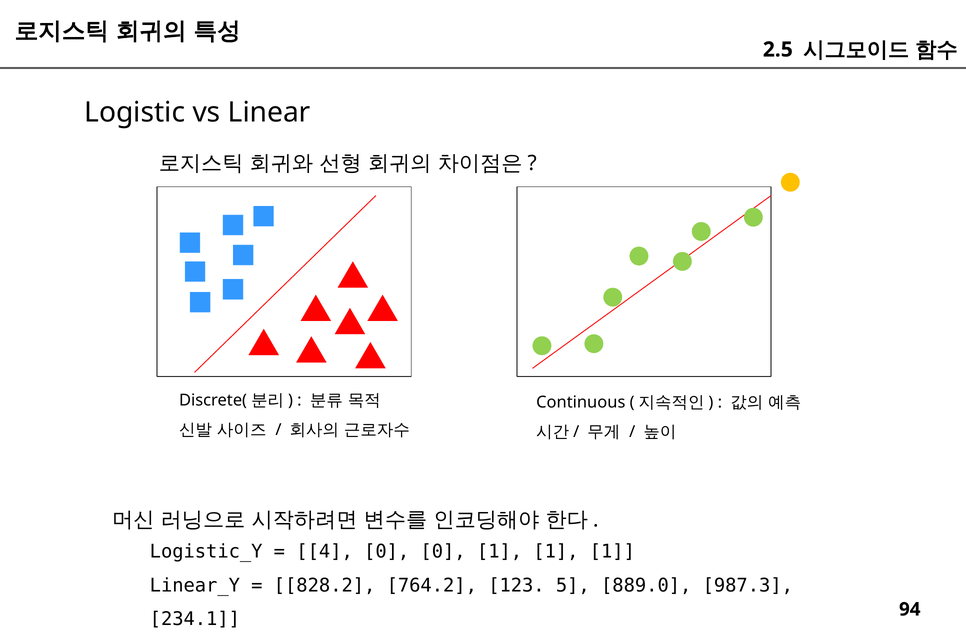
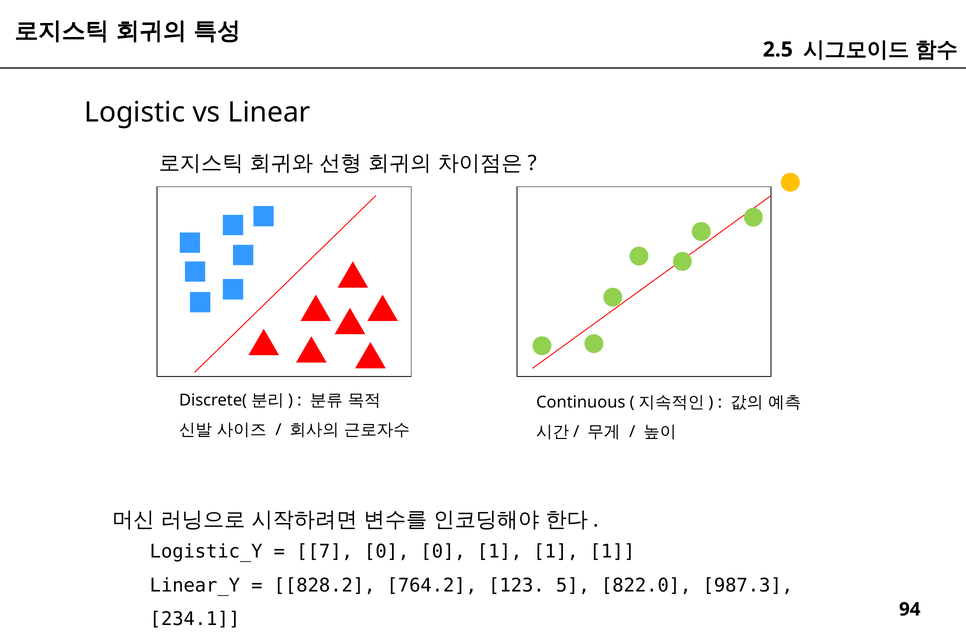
4: 4 -> 7 (325, 551)
889.0: 889.0 -> 822.0 (646, 585)
